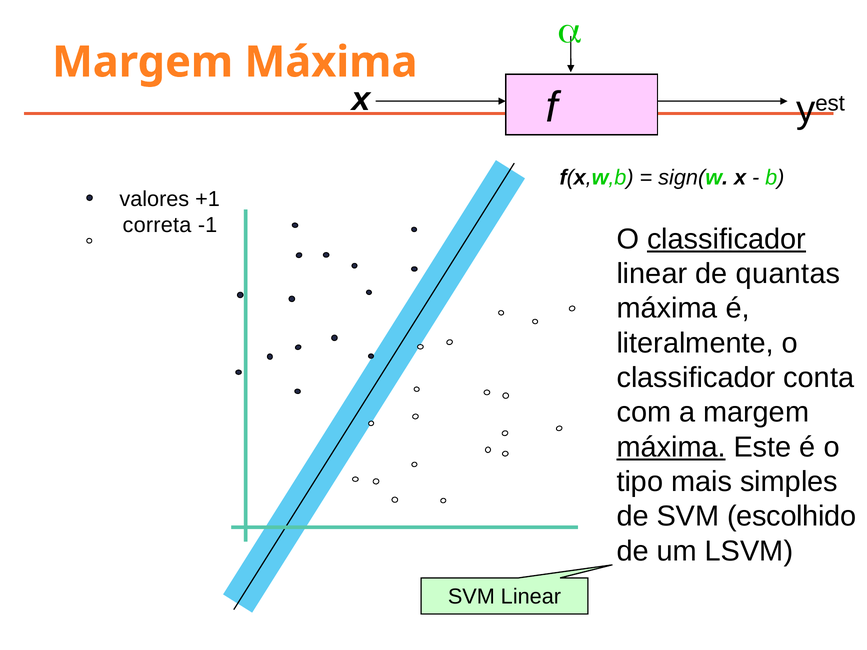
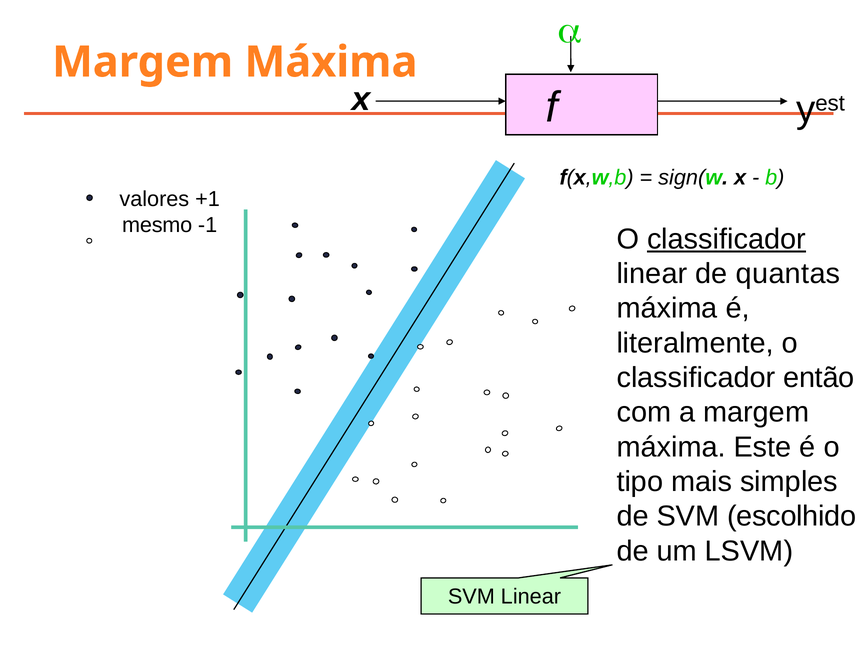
correta: correta -> mesmo (157, 225)
conta: conta -> então (819, 378)
máxima underline: present -> none (671, 447)
